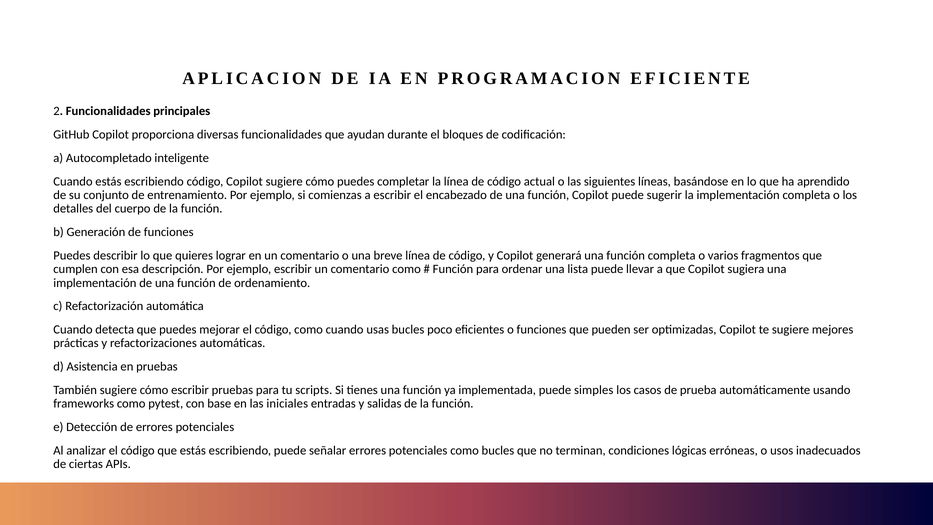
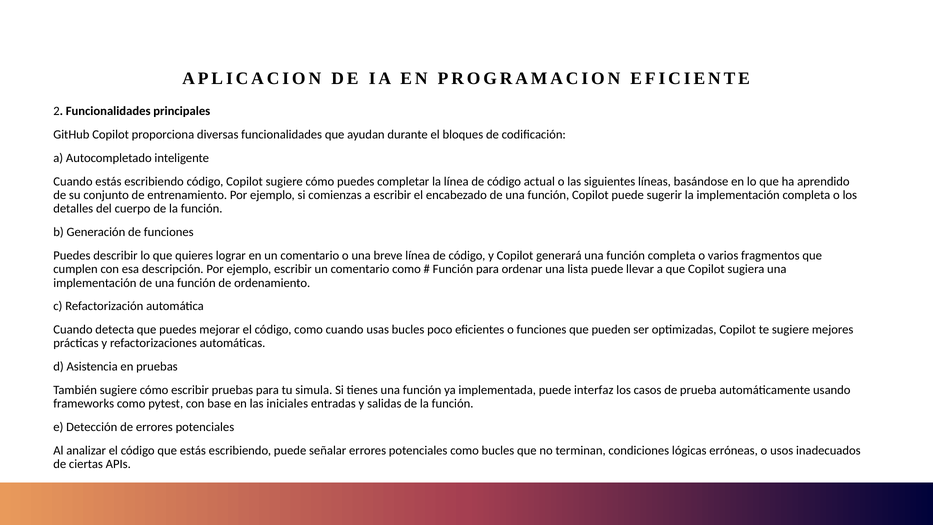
scripts: scripts -> simula (314, 390)
simples: simples -> interfaz (594, 390)
